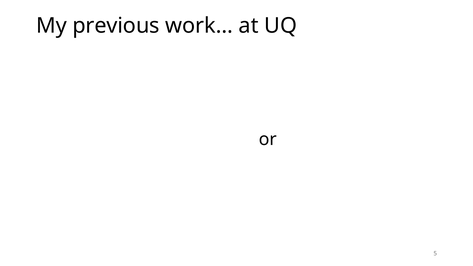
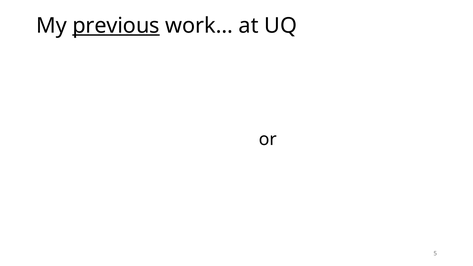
previous underline: none -> present (116, 26)
